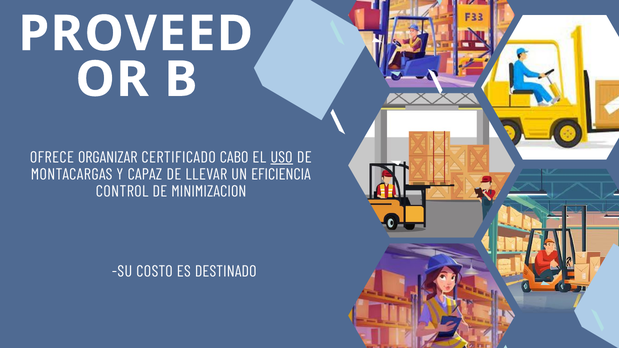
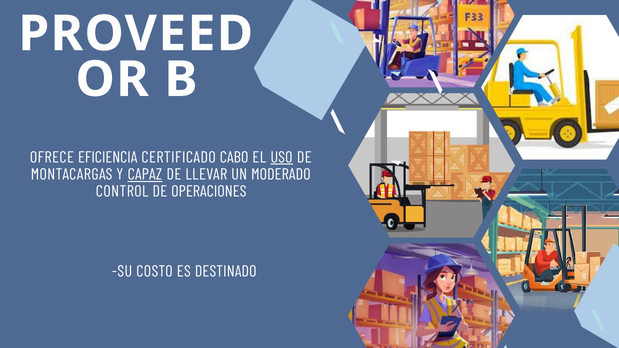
ORGANIZAR: ORGANIZAR -> EFICIENCIA (108, 157)
CAPAZ underline: none -> present (145, 175)
EFICIENCIA: EFICIENCIA -> MODERADO (281, 175)
MINIMIZACION: MINIMIZACION -> OPERACIONES (209, 192)
